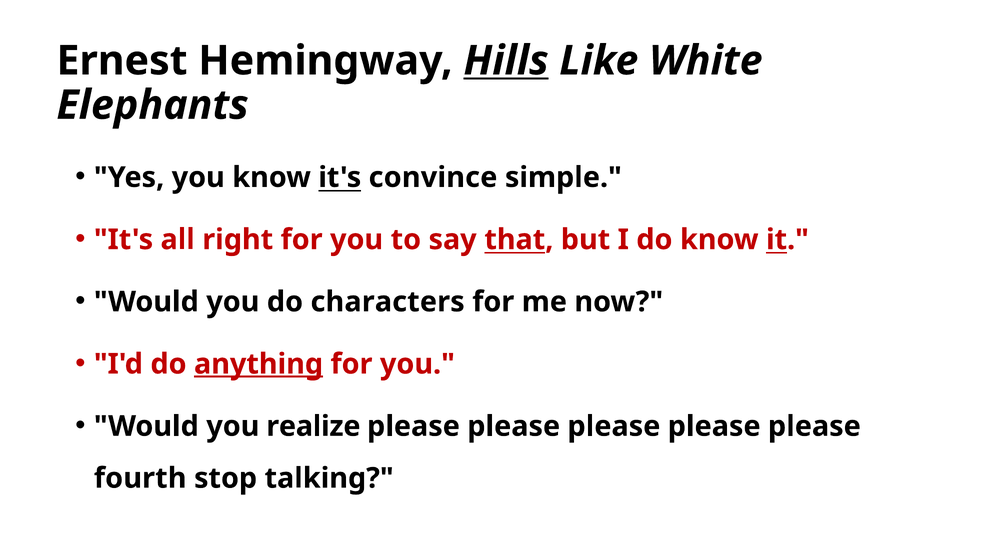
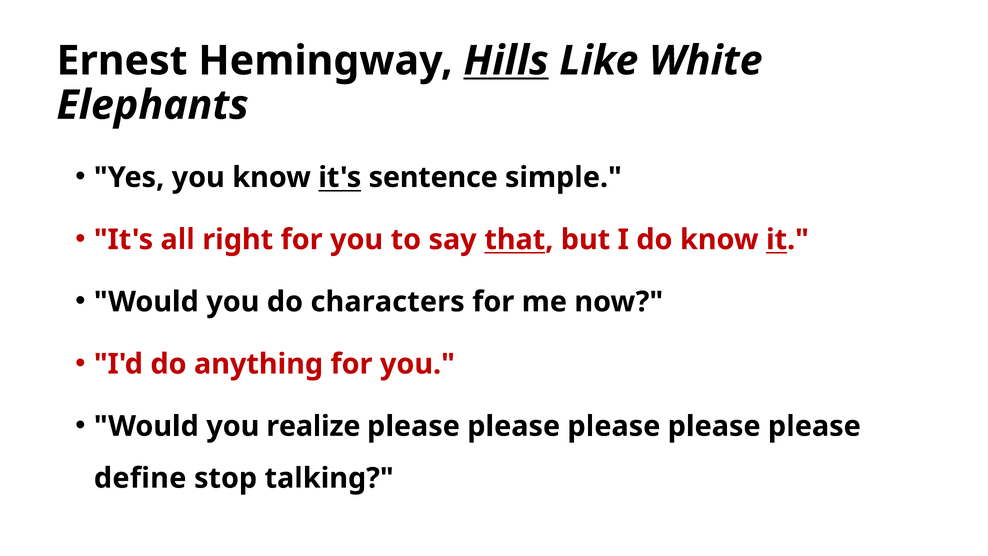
convince: convince -> sentence (433, 177)
anything underline: present -> none (259, 364)
fourth: fourth -> define (140, 478)
